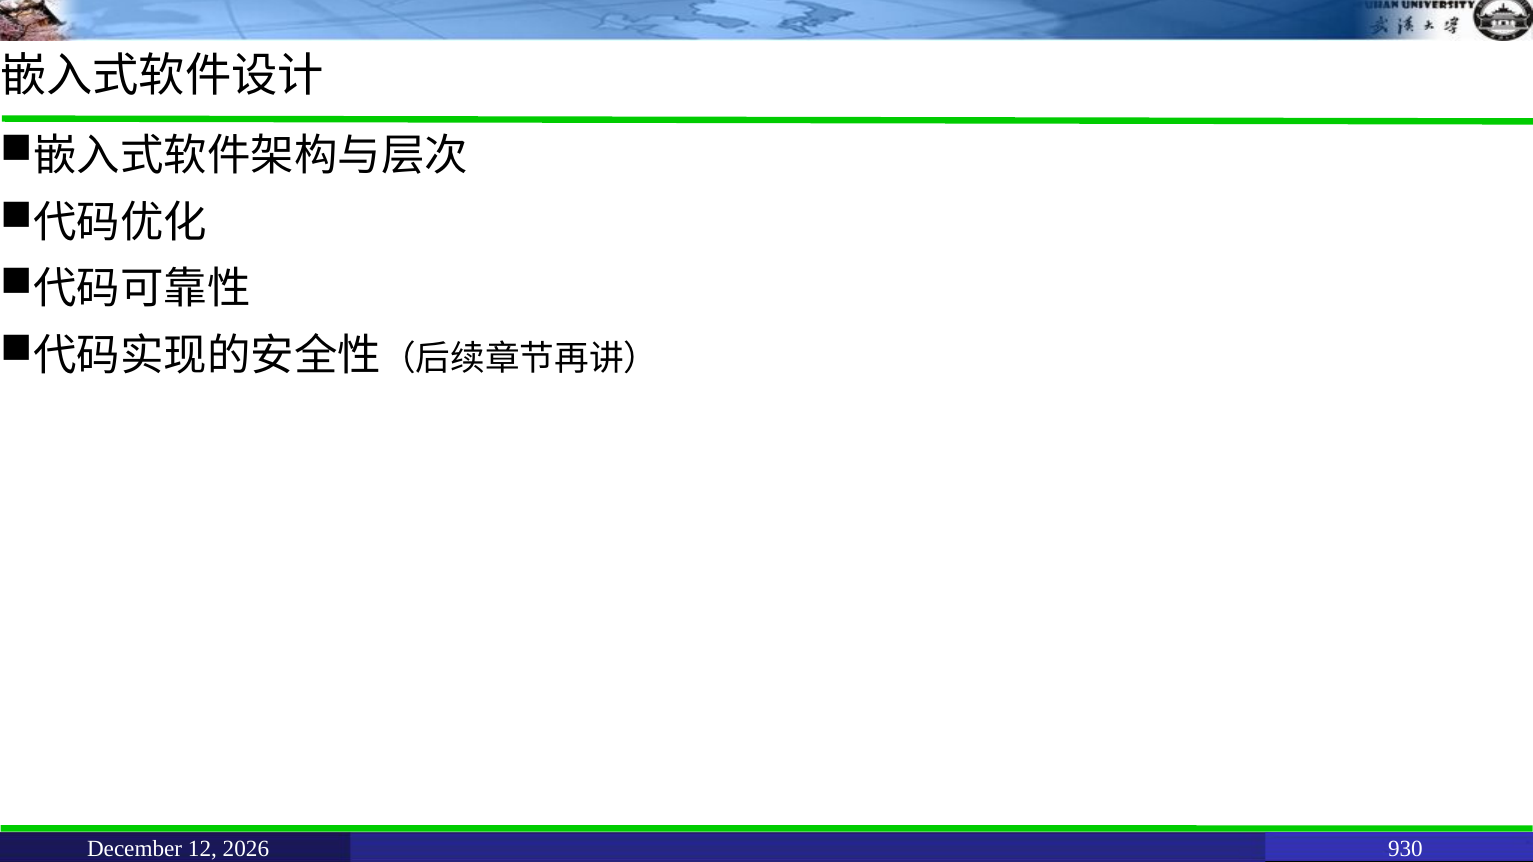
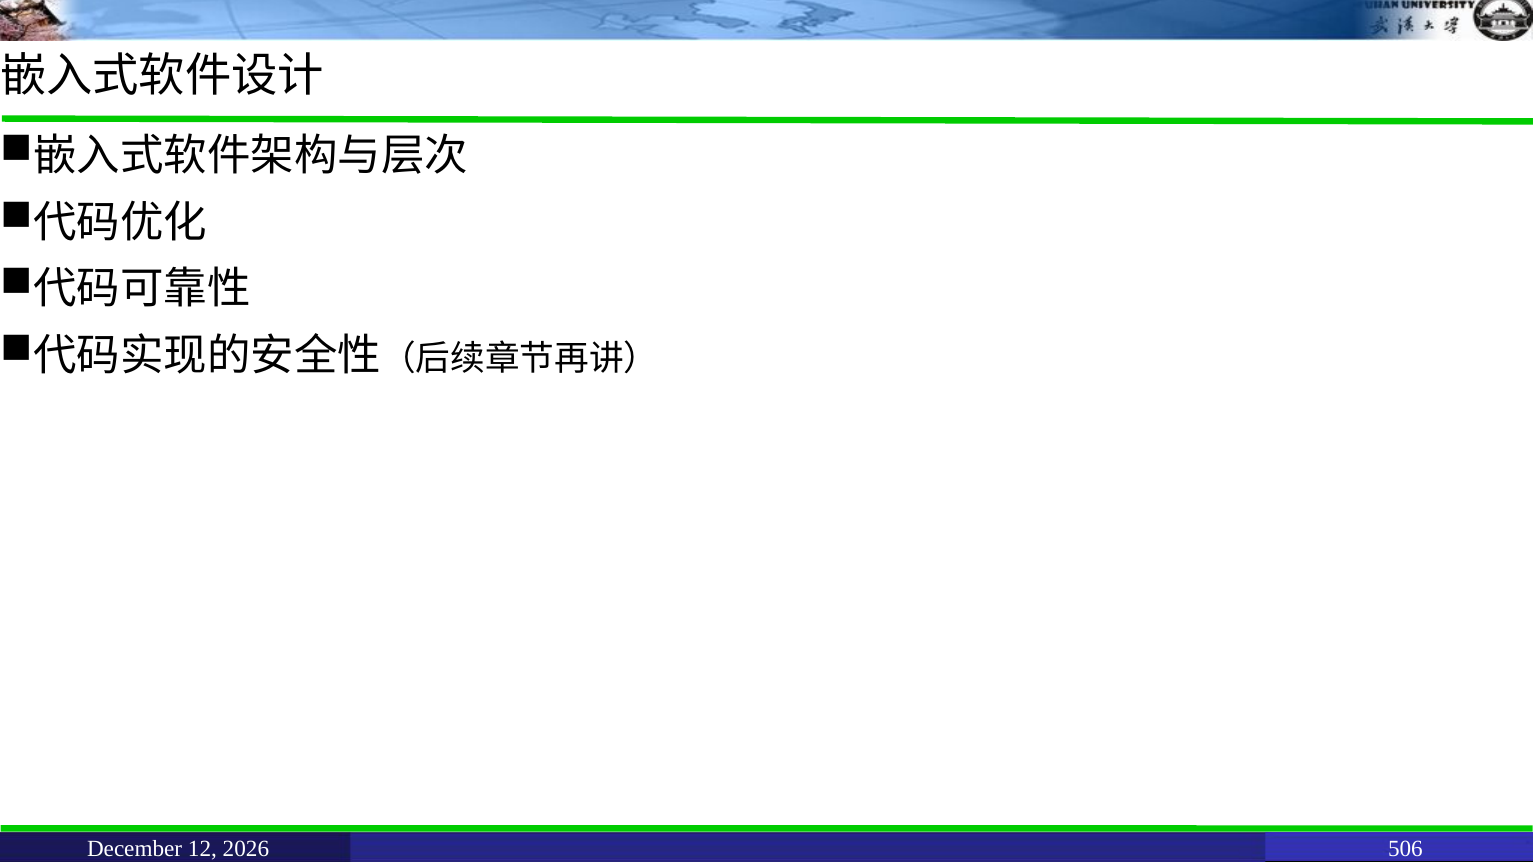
930: 930 -> 506 (1405, 849)
